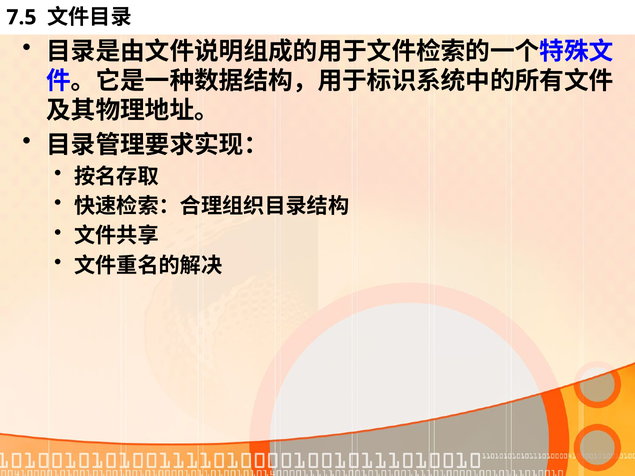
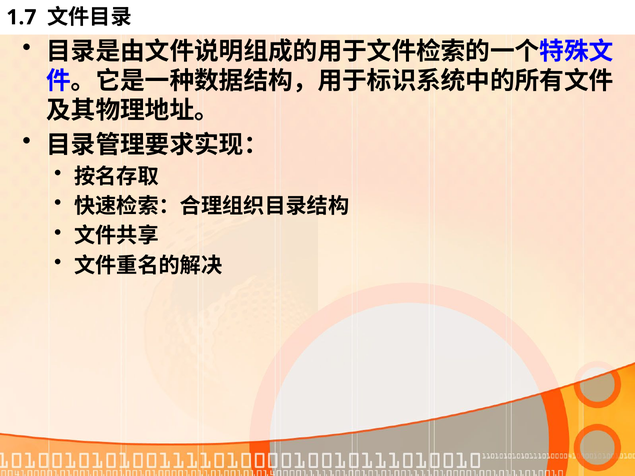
7.5: 7.5 -> 1.7 (21, 17)
